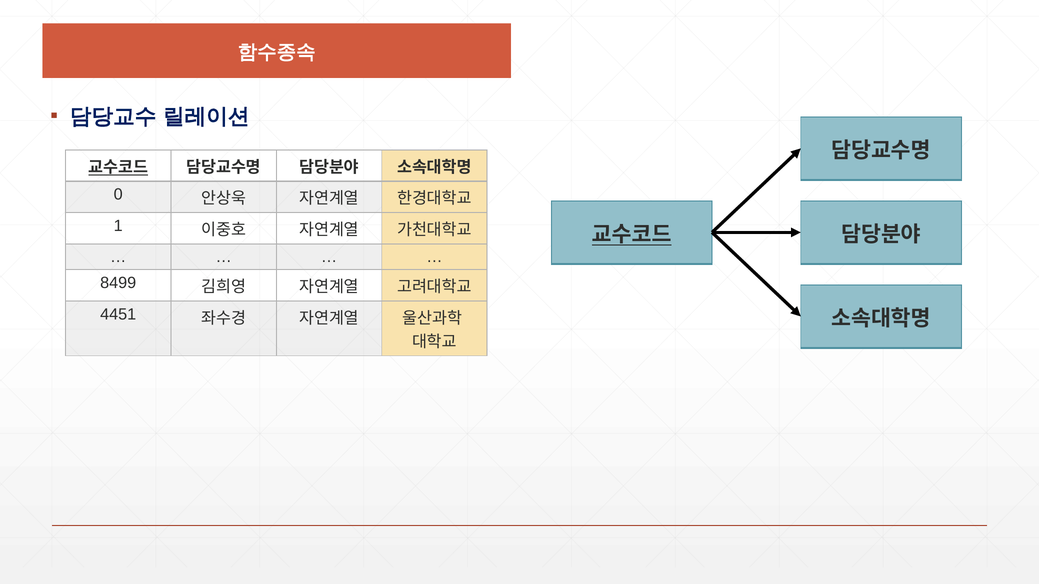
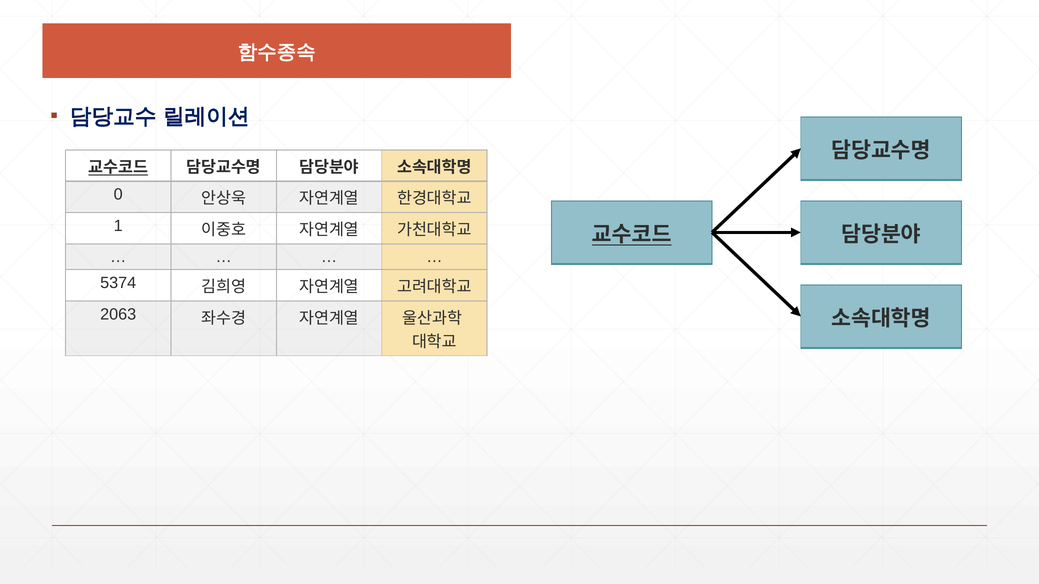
8499: 8499 -> 5374 (118, 283)
4451: 4451 -> 2063 (118, 314)
